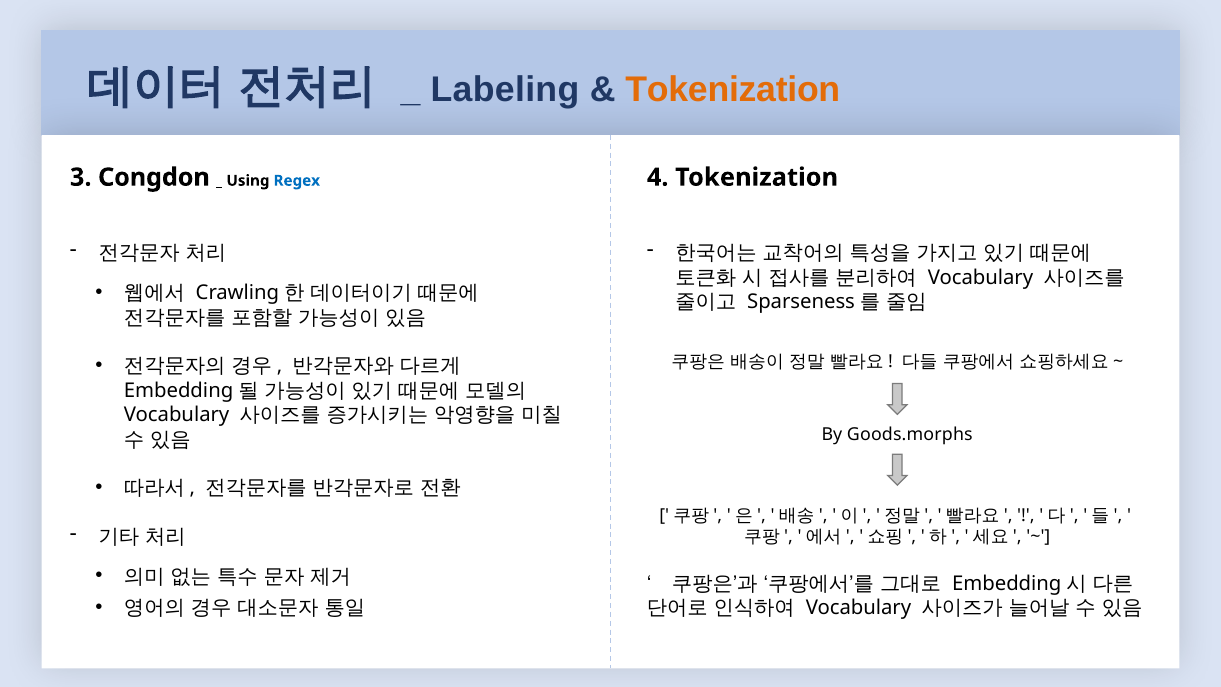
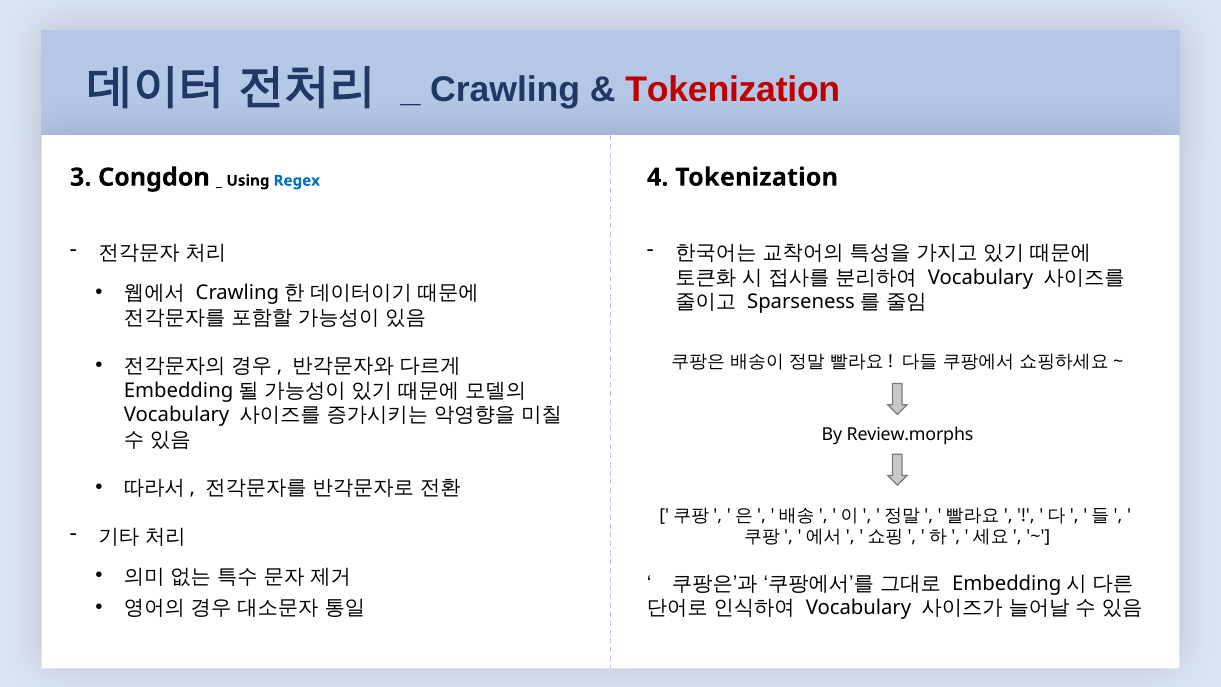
Labeling: Labeling -> Crawling (505, 89)
Tokenization colour: orange -> red (733, 89)
Goods.morphs: Goods.morphs -> Review.morphs (910, 434)
